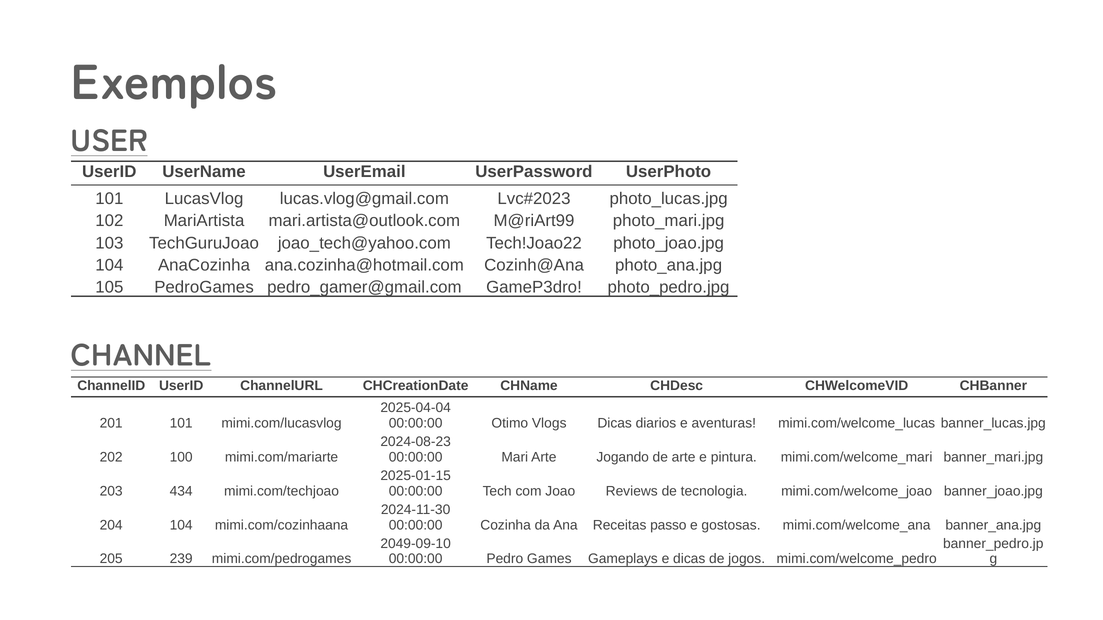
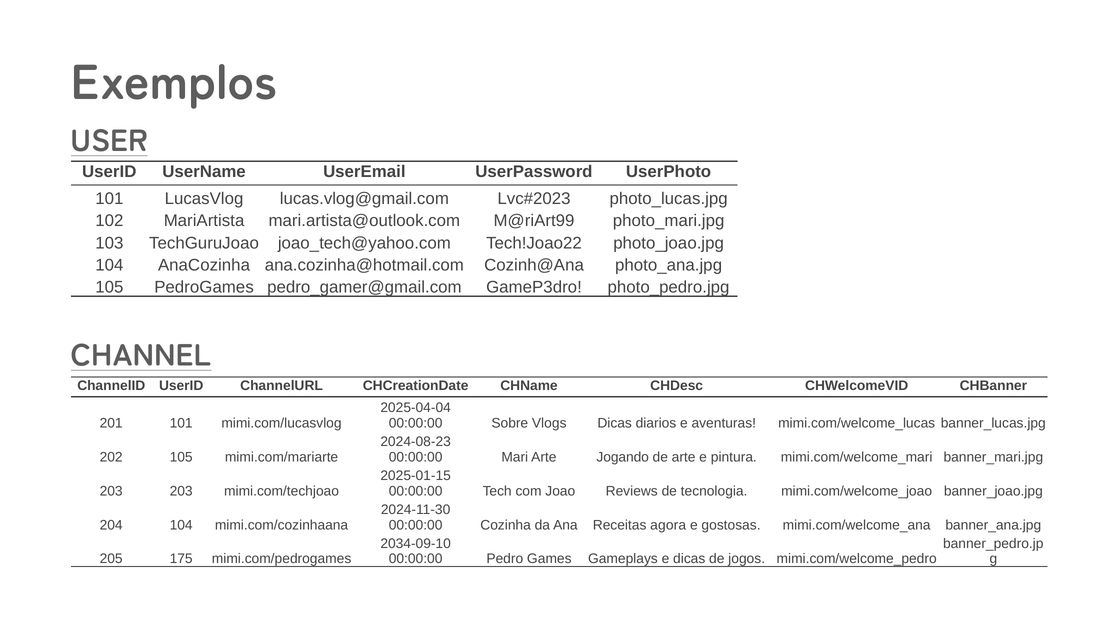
Otimo: Otimo -> Sobre (510, 423)
202 100: 100 -> 105 (181, 457)
203 434: 434 -> 203 (181, 491)
passo: passo -> agora (668, 525)
2049-09-10: 2049-09-10 -> 2034-09-10 (416, 544)
239: 239 -> 175 (181, 559)
